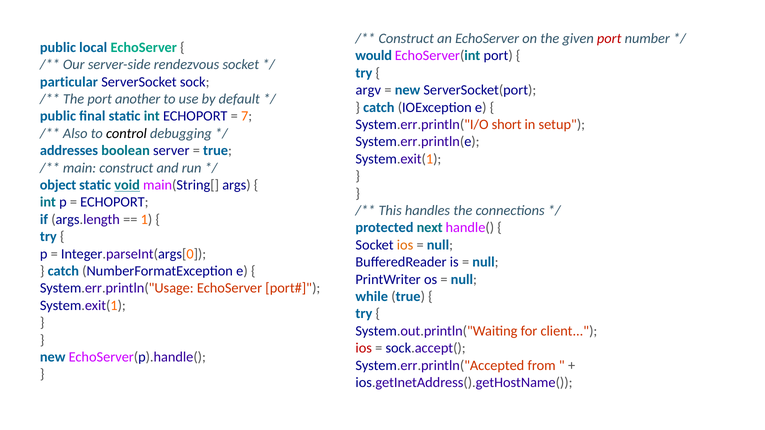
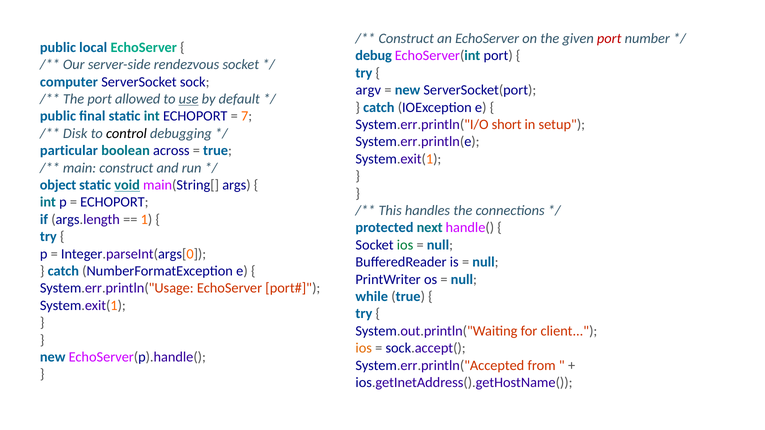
would: would -> debug (374, 56)
particular: particular -> computer (69, 82)
another: another -> allowed (138, 99)
use underline: none -> present (189, 99)
Also: Also -> Disk (75, 134)
addresses: addresses -> particular (69, 151)
server: server -> across (171, 151)
ios colour: orange -> green (405, 245)
ios colour: red -> orange (364, 348)
